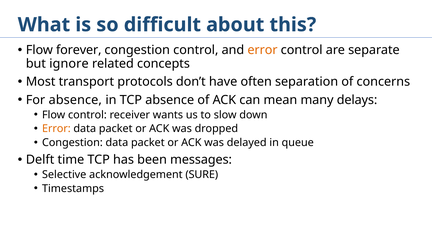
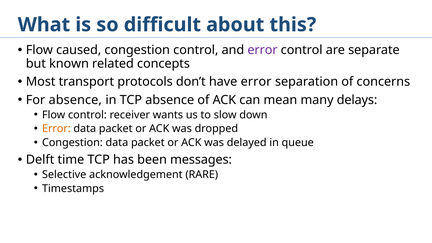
forever: forever -> caused (79, 50)
error colour: orange -> purple (262, 50)
ignore: ignore -> known (69, 64)
have often: often -> error (256, 82)
SURE: SURE -> RARE (202, 175)
